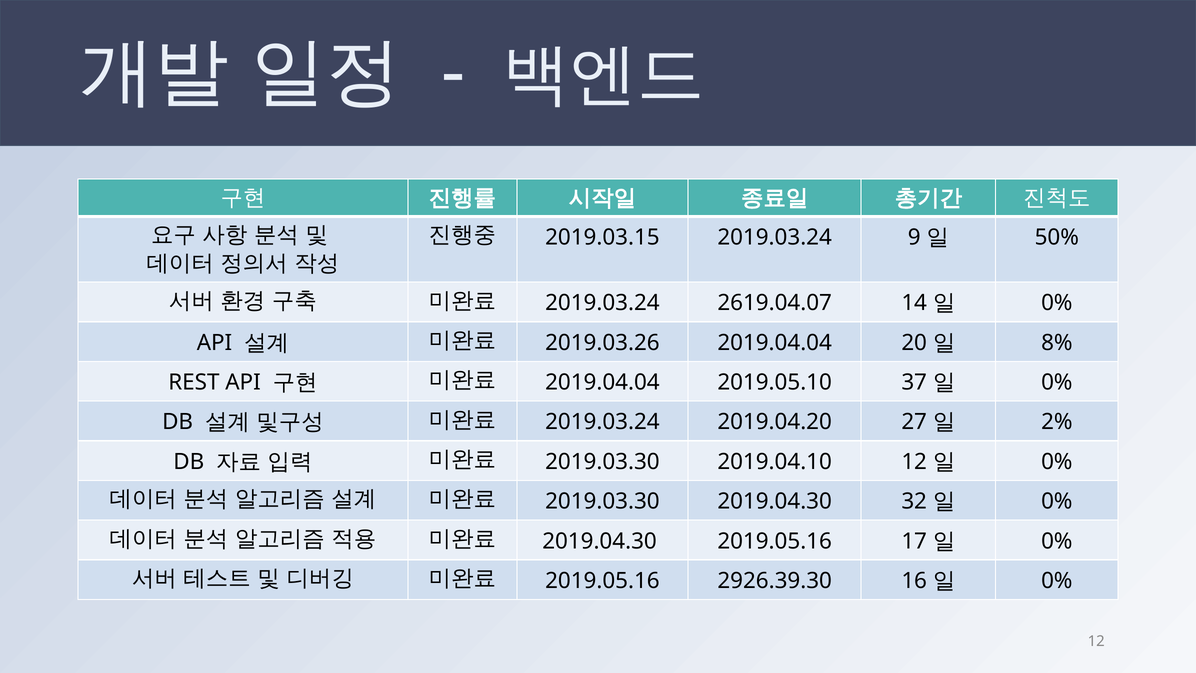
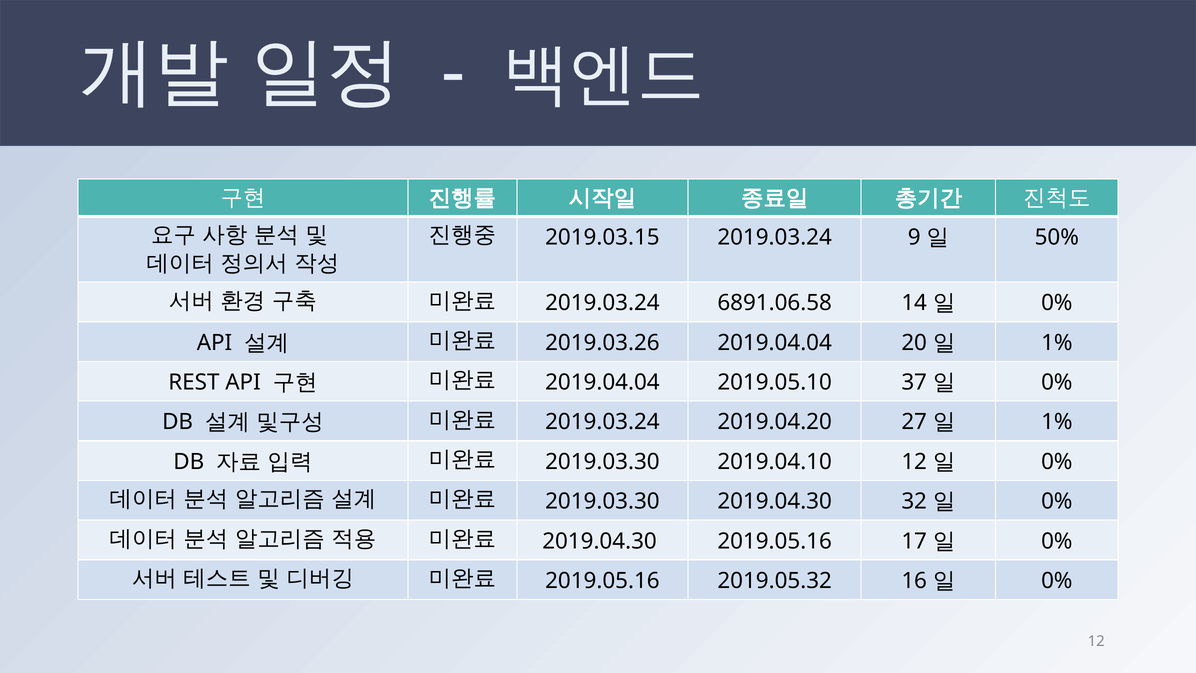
2619.04.07: 2619.04.07 -> 6891.06.58 (775, 303)
8%: 8% -> 1% (1057, 343)
2%: 2% -> 1% (1057, 422)
2926.39.30: 2926.39.30 -> 2019.05.32 (775, 581)
